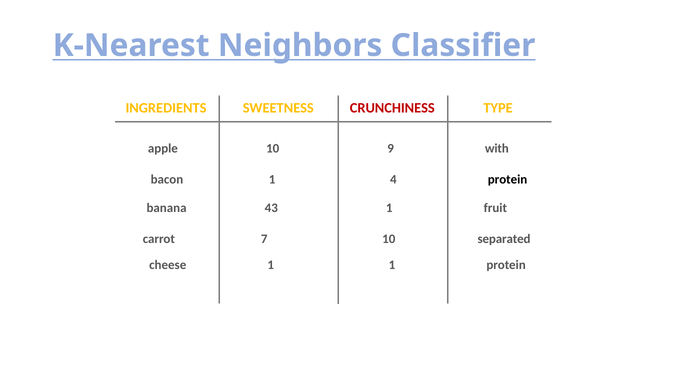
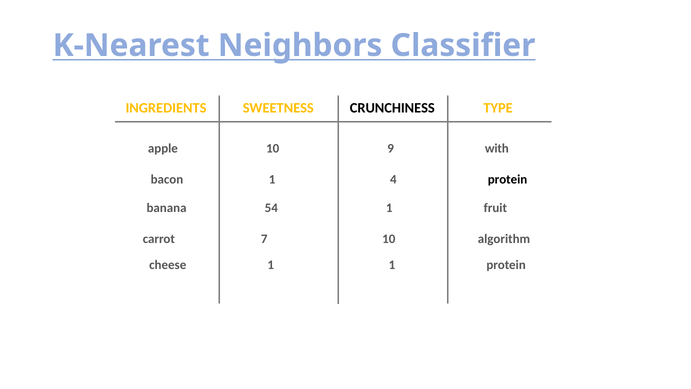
CRUNCHINESS colour: red -> black (392, 108)
43: 43 -> 54 (271, 208)
separated: separated -> algorithm (504, 239)
